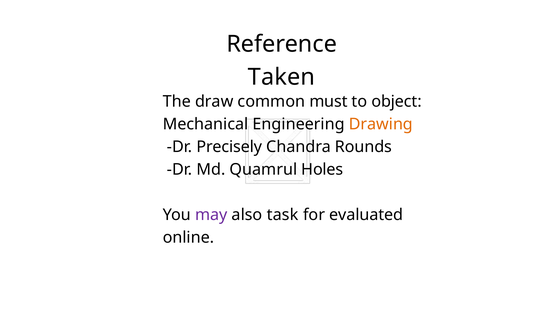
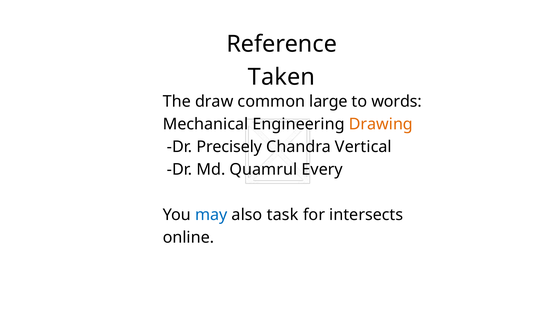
must: must -> large (328, 101)
object: object -> words (397, 101)
Rounds: Rounds -> Vertical (363, 147)
Holes: Holes -> Every (322, 169)
may colour: purple -> blue (211, 215)
evaluated: evaluated -> intersects (366, 215)
